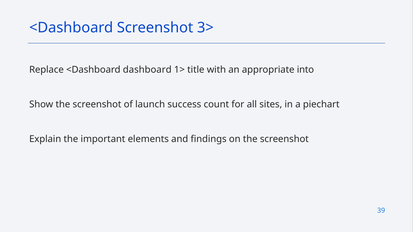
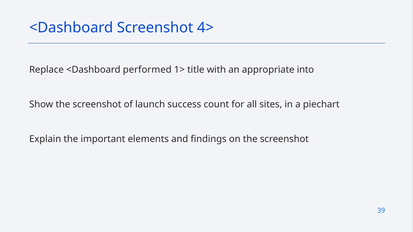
3>: 3> -> 4> (205, 28)
dashboard: dashboard -> performed (147, 70)
